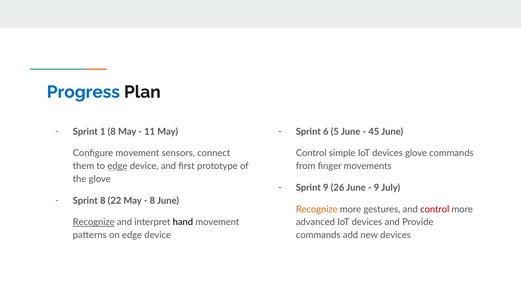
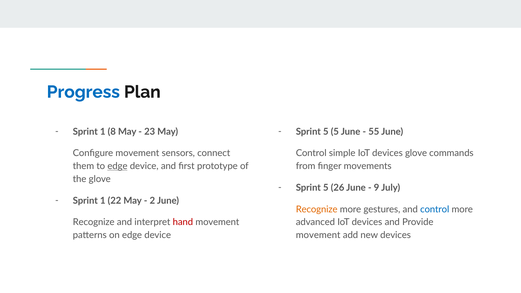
11: 11 -> 23 (150, 132)
6: 6 -> 5 (326, 132)
45: 45 -> 55 (374, 132)
9: 9 -> 5 (326, 188)
8: 8 -> 1 (103, 201)
8: 8 -> 2 (152, 201)
control colour: red -> blue (435, 209)
Recognize underline: present -> none (94, 222)
hand colour: black -> red (183, 222)
commands: commands -> movement (318, 235)
